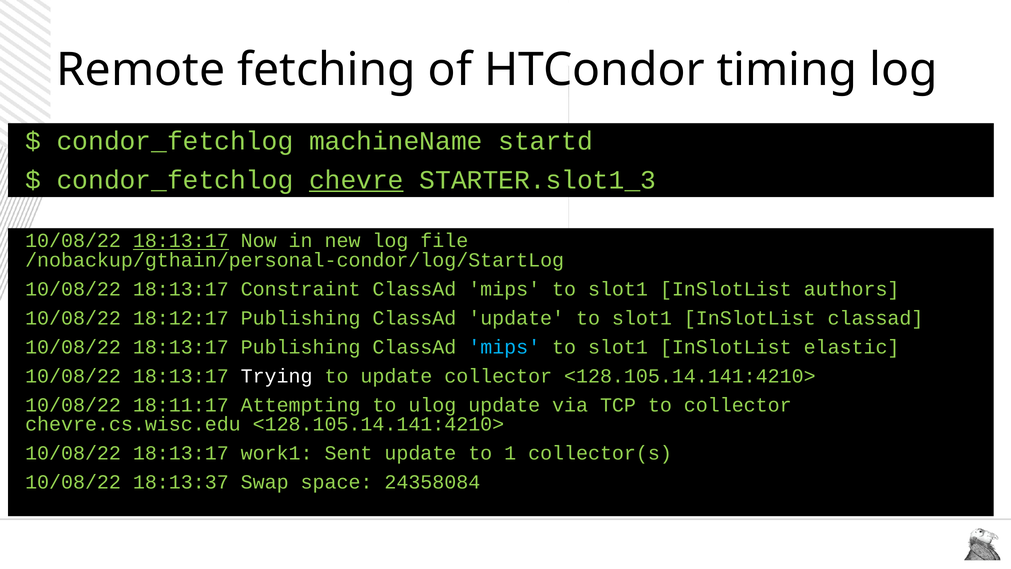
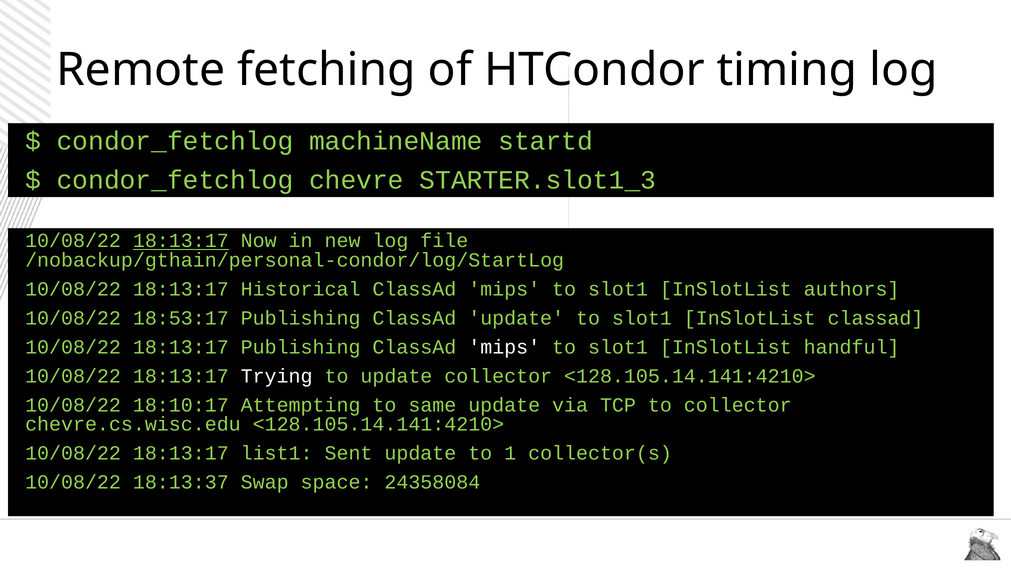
chevre underline: present -> none (356, 180)
Constraint: Constraint -> Historical (301, 289)
18:12:17: 18:12:17 -> 18:53:17 (181, 318)
mips colour: light blue -> white (504, 347)
elastic: elastic -> handful (852, 347)
18:11:17: 18:11:17 -> 18:10:17 (181, 405)
ulog: ulog -> same (432, 405)
work1: work1 -> list1 (277, 453)
